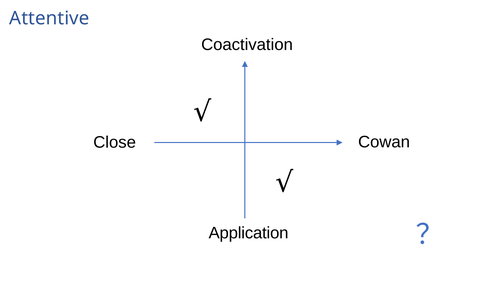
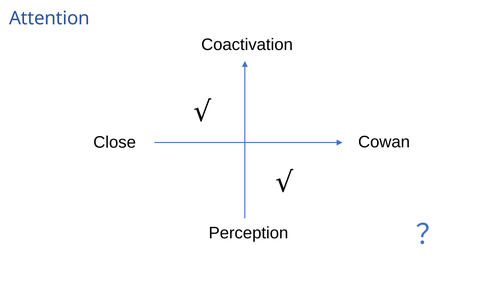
Attentive: Attentive -> Attention (50, 18)
Application: Application -> Perception (248, 233)
